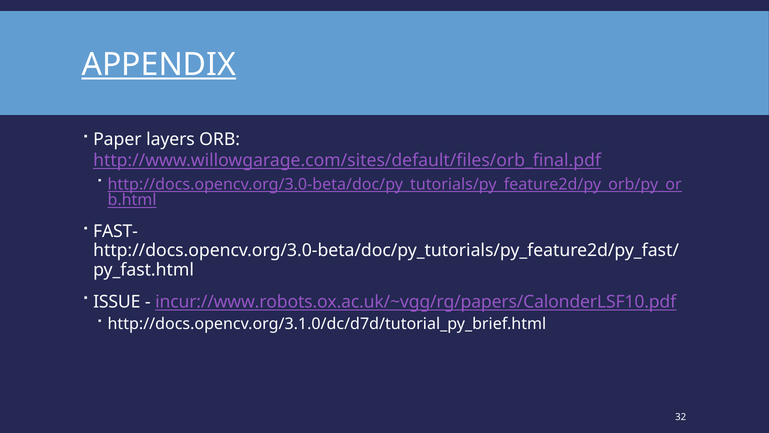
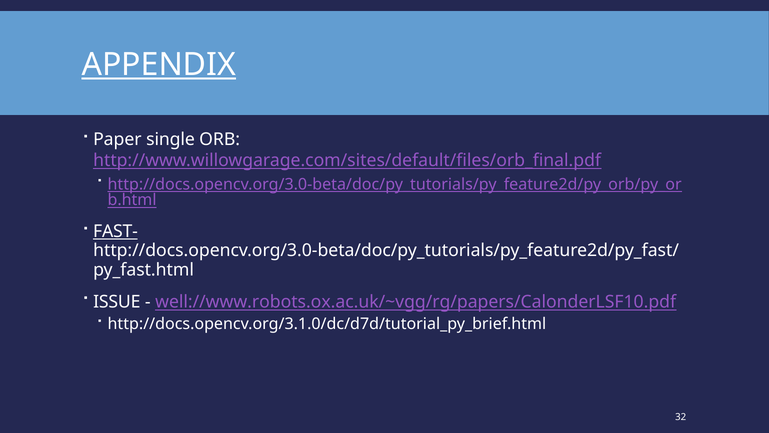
layers: layers -> single (171, 139)
FAST- underline: none -> present (115, 231)
incur://www.robots.ox.ac.uk/~vgg/rg/papers/CalonderLSF10.pdf: incur://www.robots.ox.ac.uk/~vgg/rg/papers/CalonderLSF10.pdf -> well://www.robots.ox.ac.uk/~vgg/rg/papers/CalonderLSF10.pdf (416, 302)
